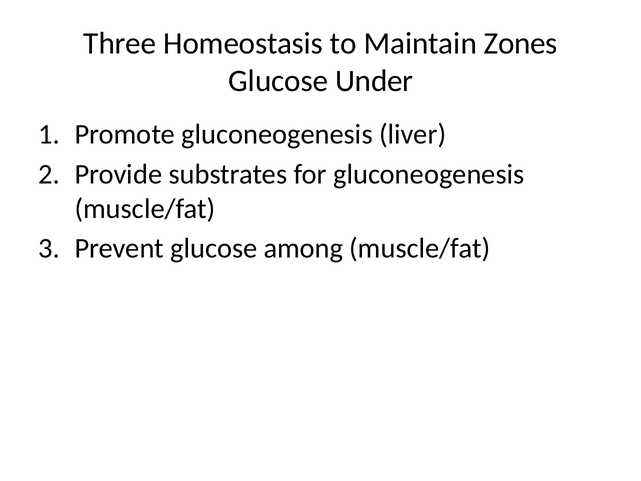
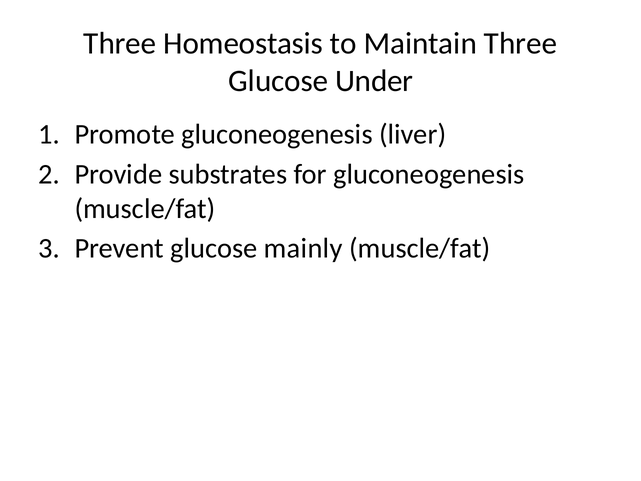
Maintain Zones: Zones -> Three (521, 43)
among: among -> mainly (303, 248)
